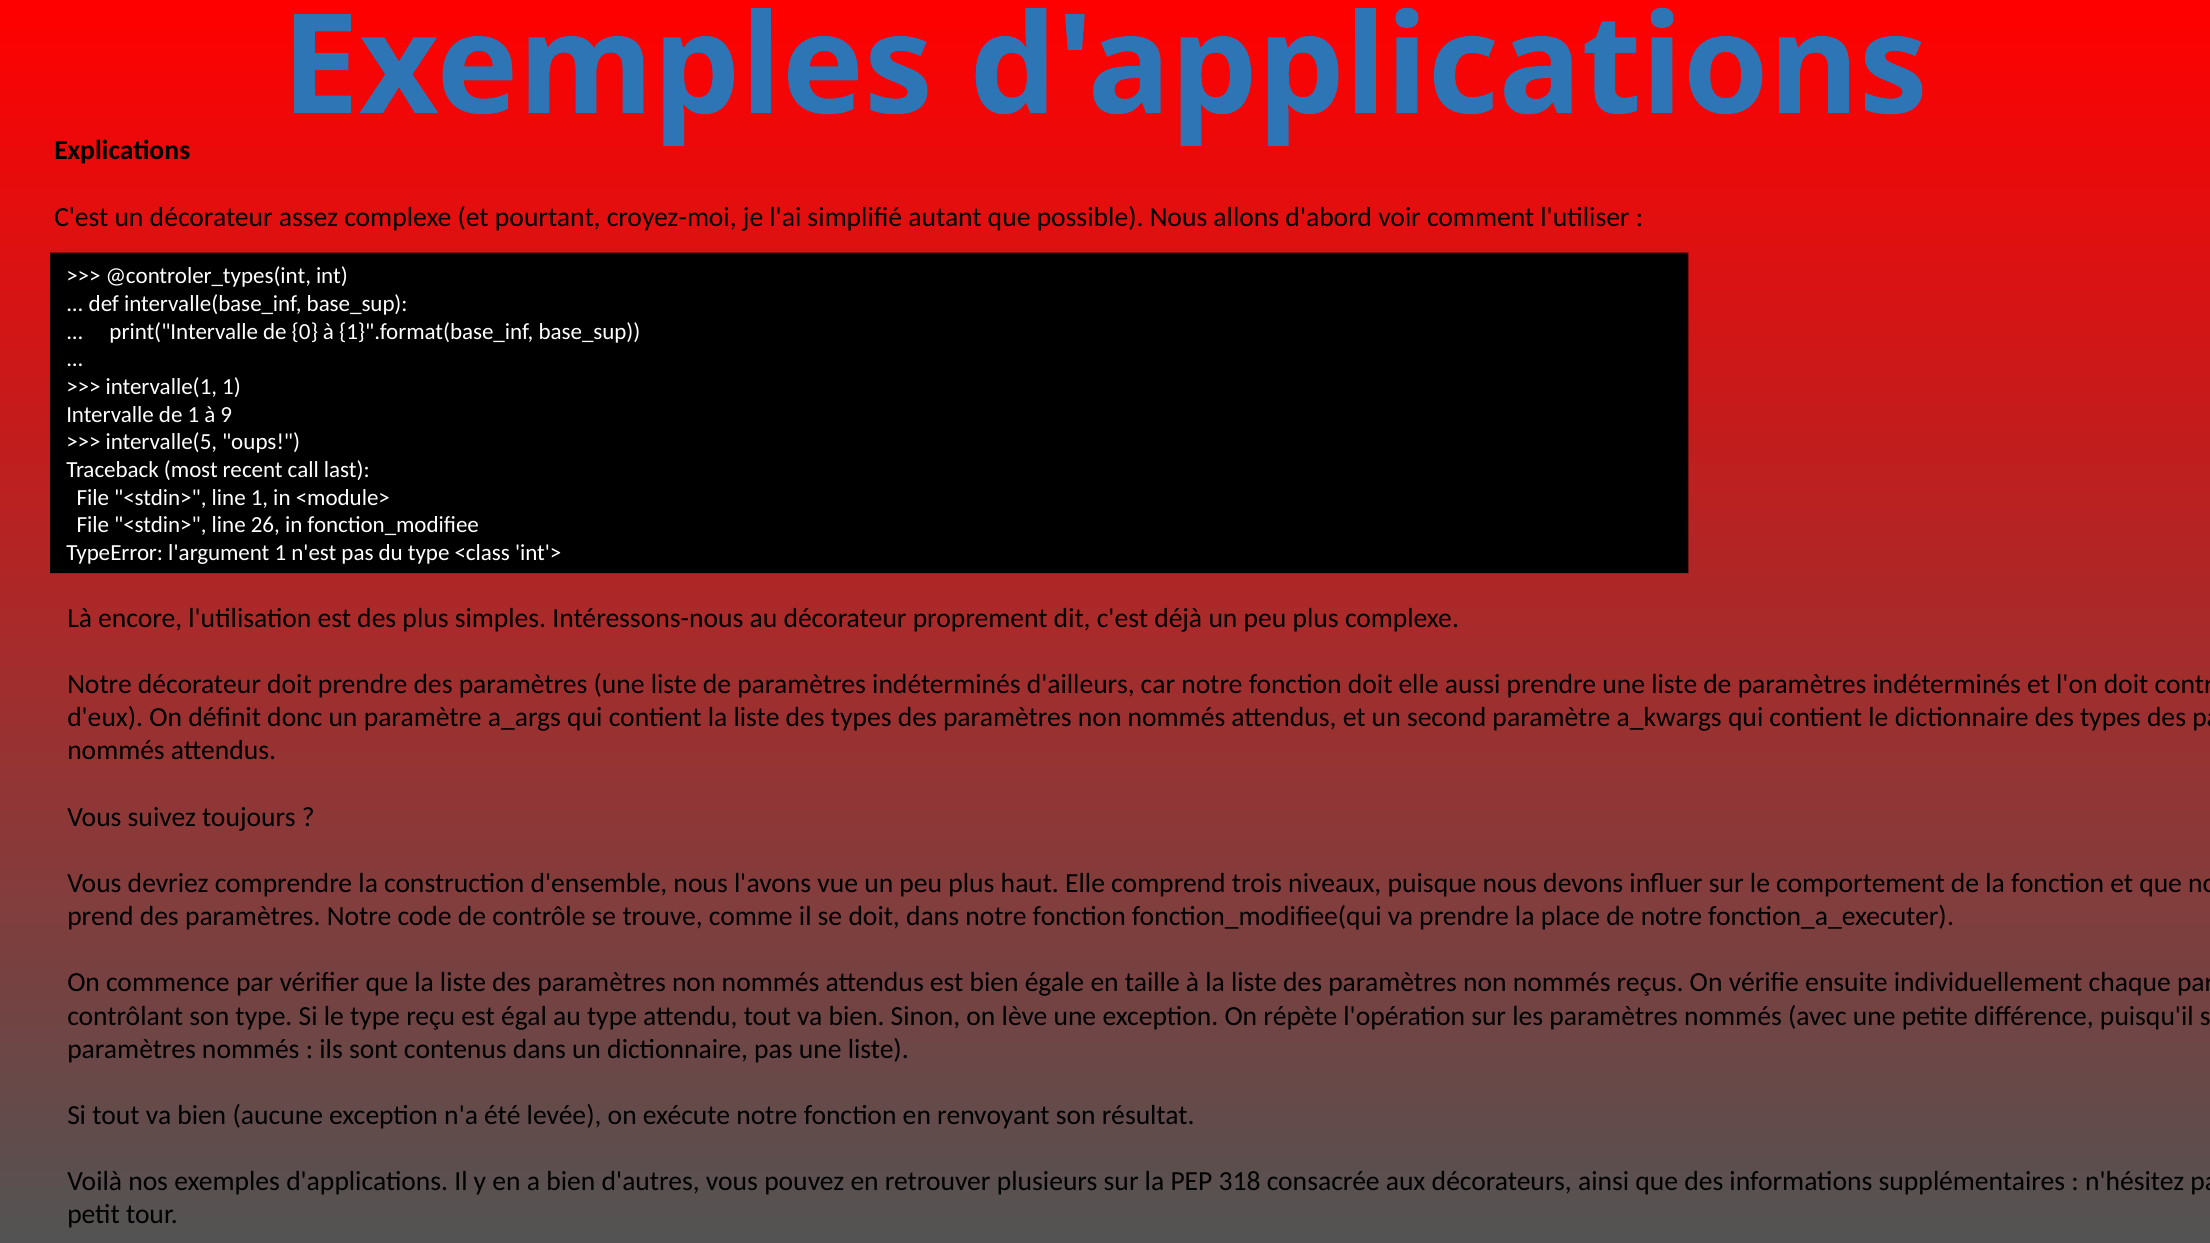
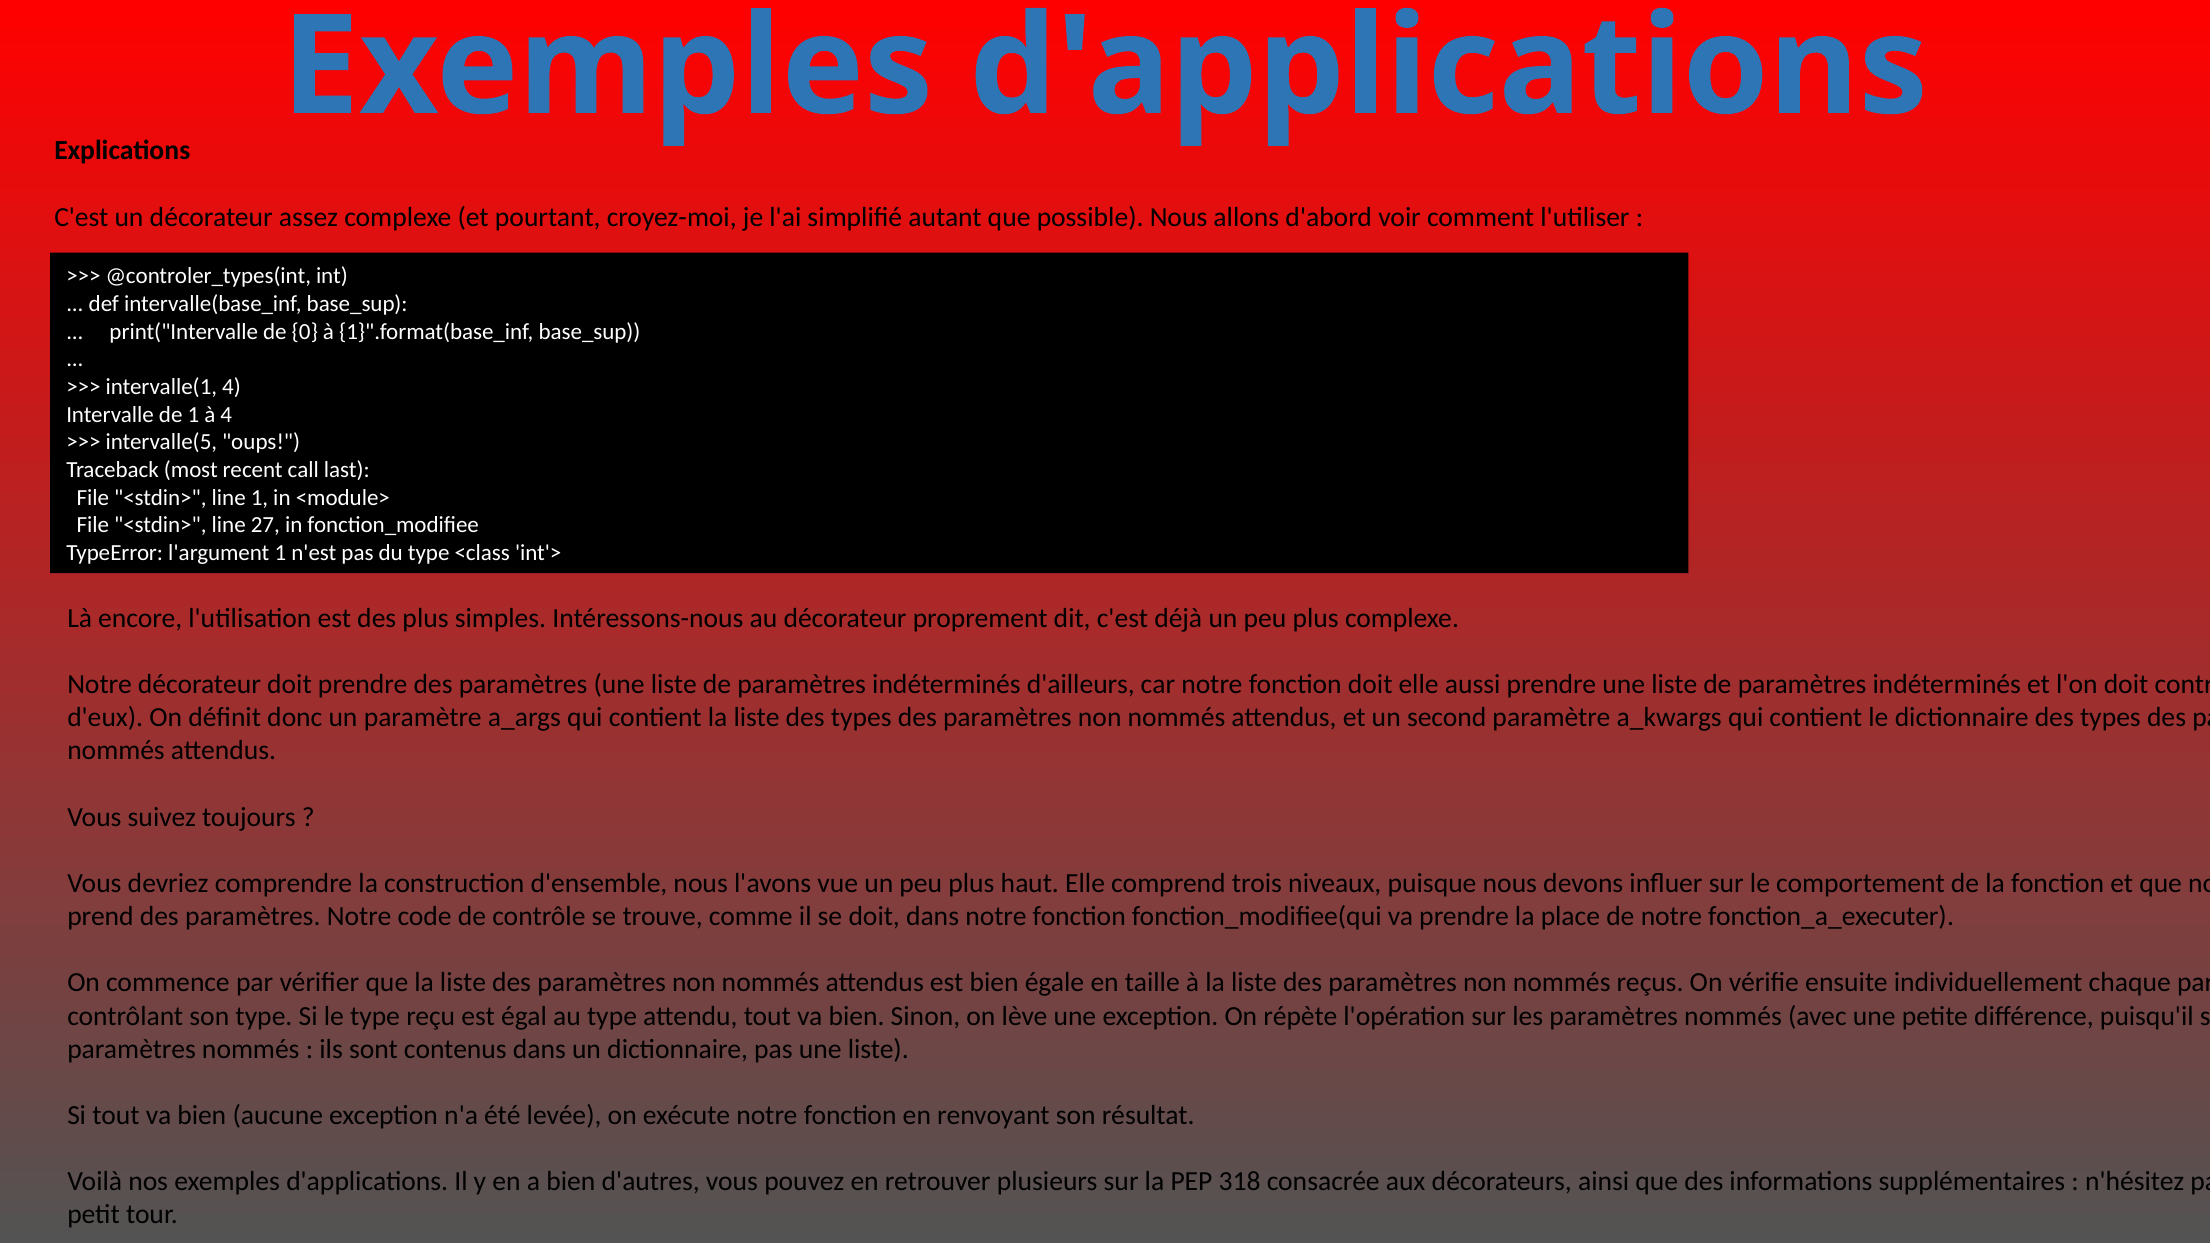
intervalle(1 1: 1 -> 4 (231, 387)
à 9: 9 -> 4 (226, 415)
26: 26 -> 27 (265, 525)
